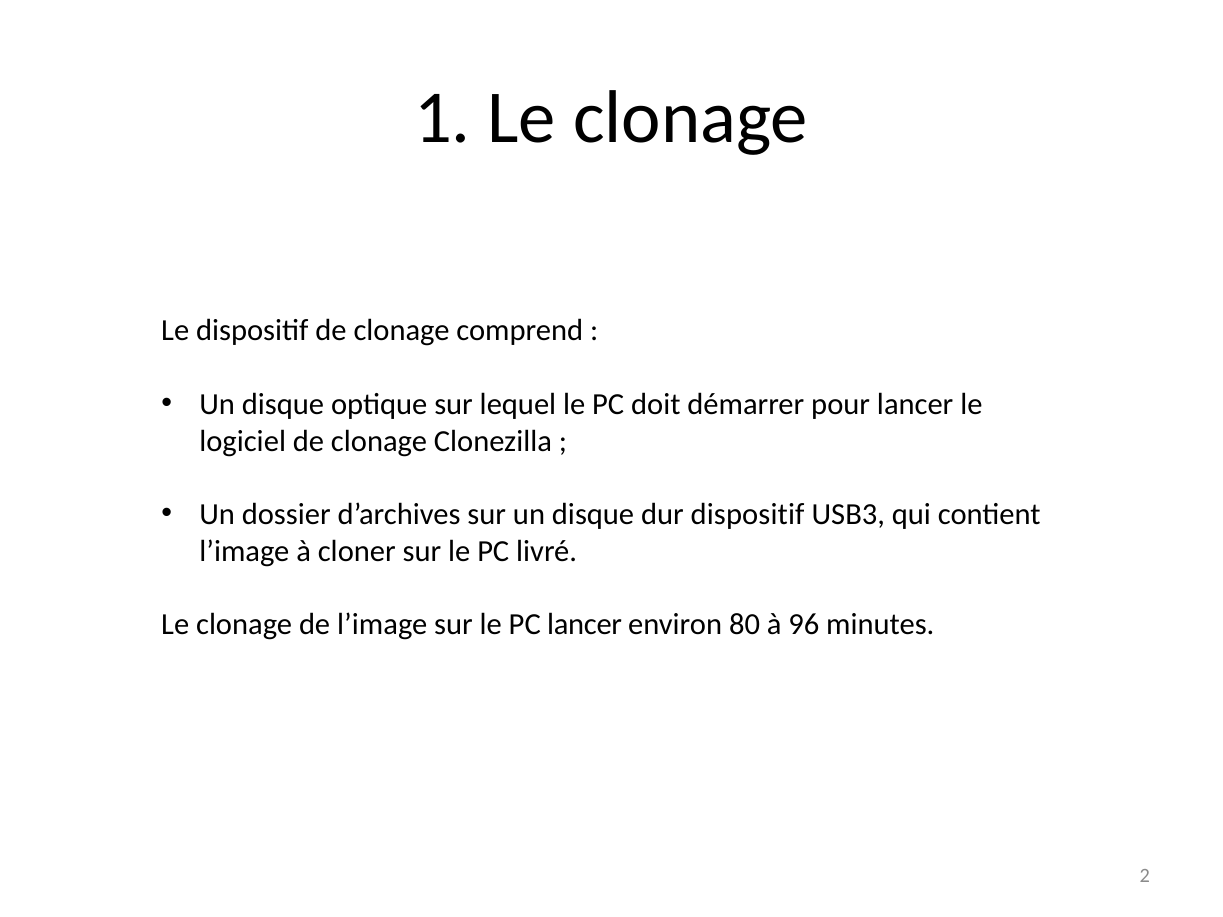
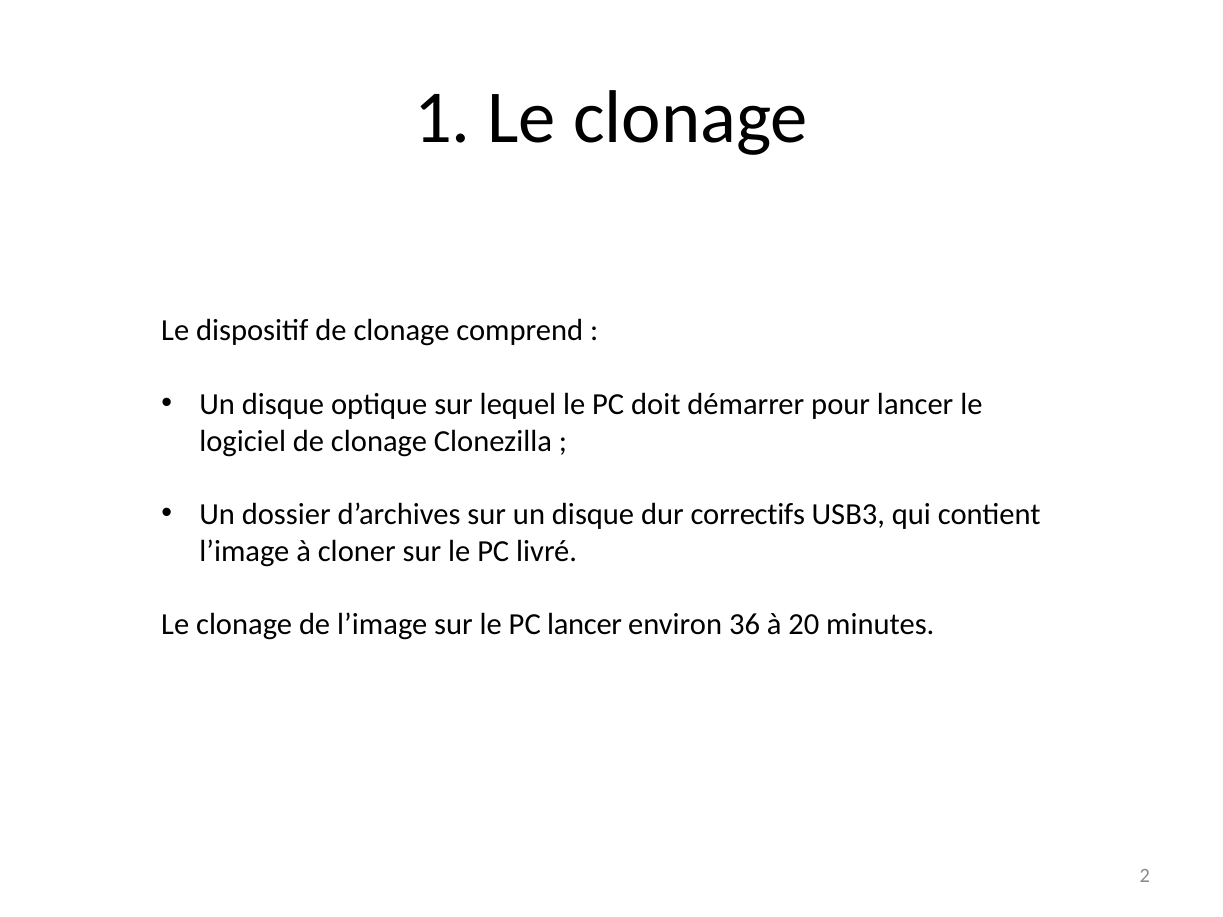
dur dispositif: dispositif -> correctifs (748, 514)
80: 80 -> 36 (745, 625)
96: 96 -> 20 (804, 625)
